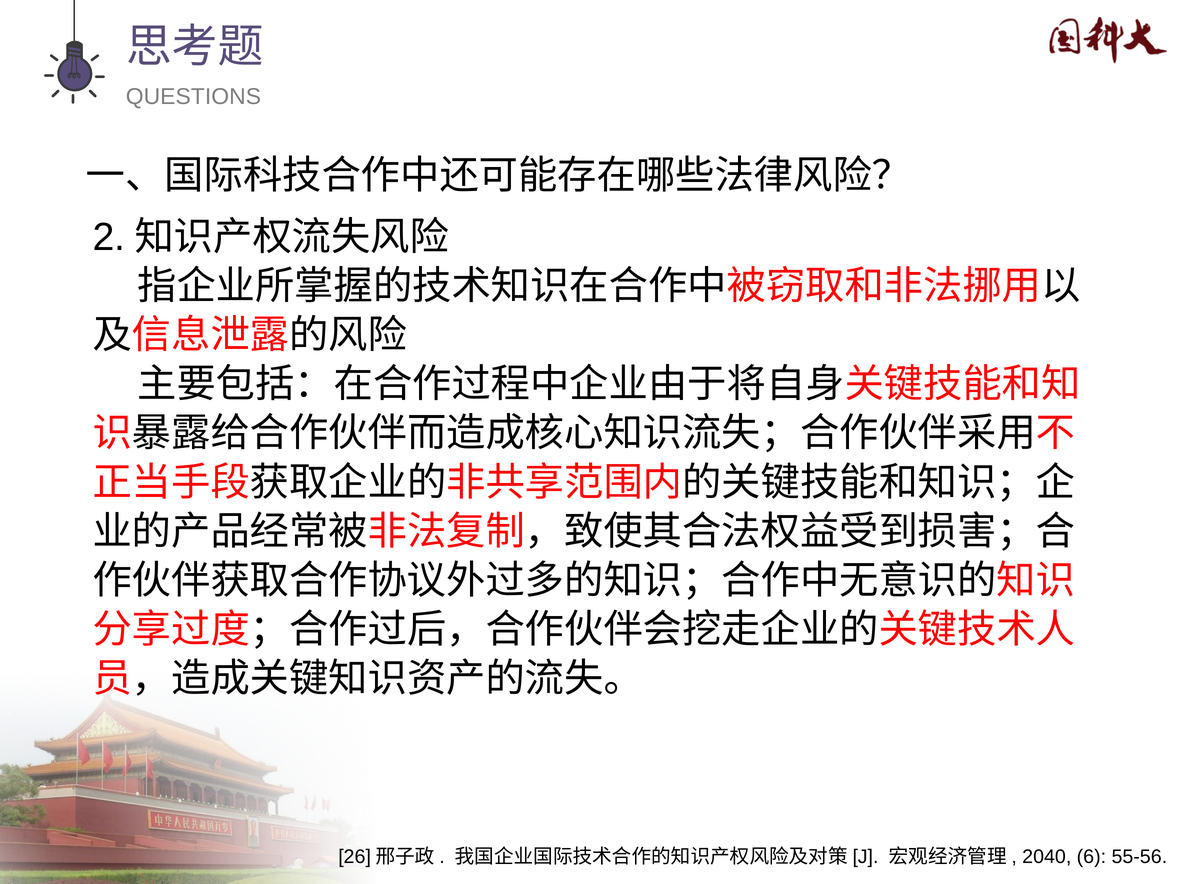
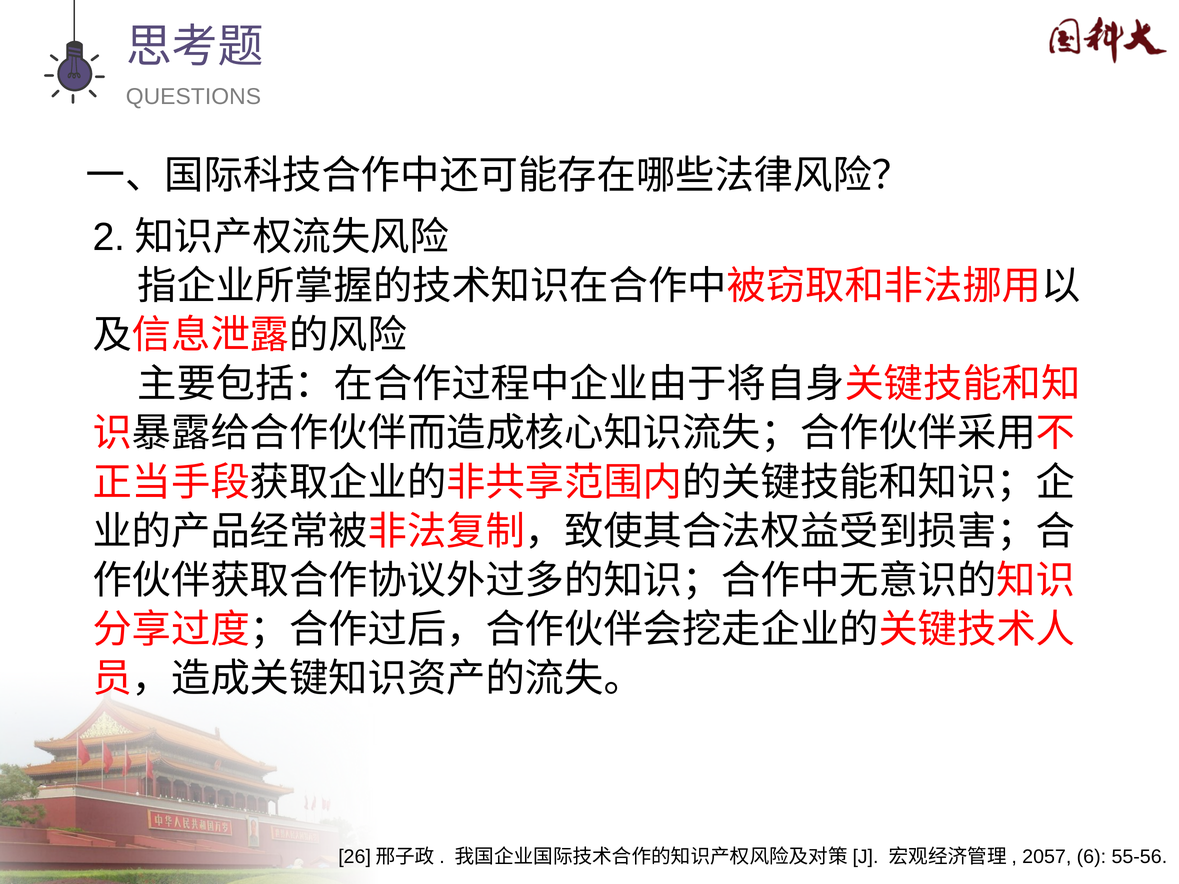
2040: 2040 -> 2057 (1047, 857)
